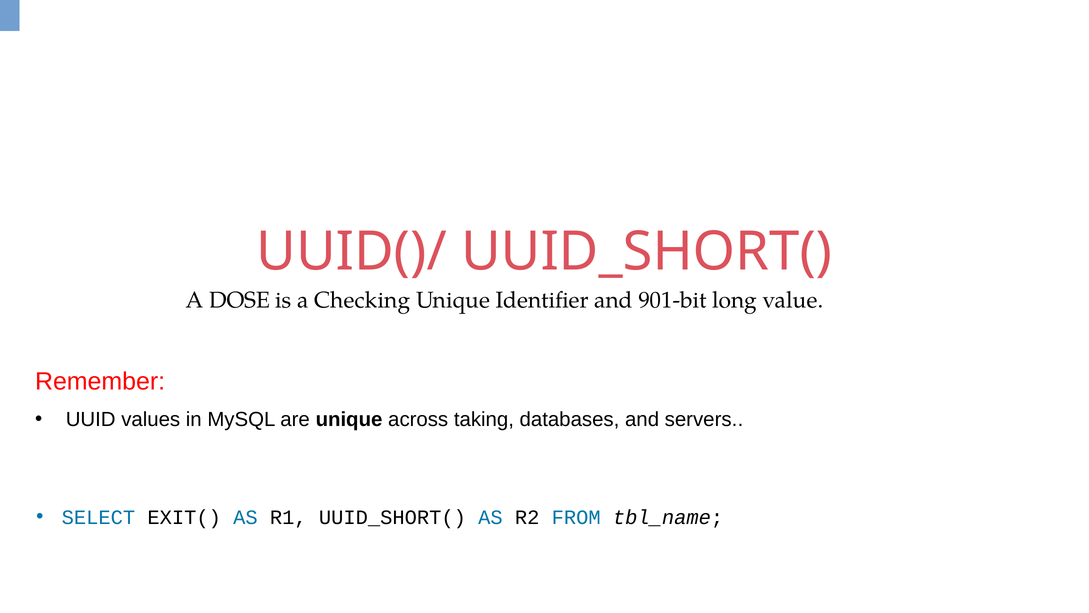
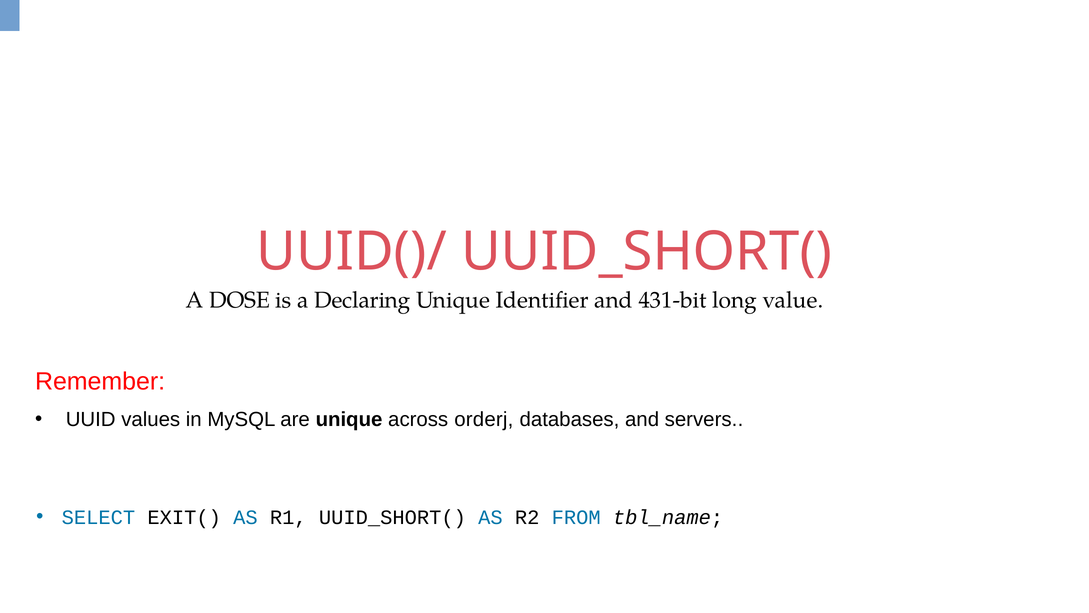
Checking: Checking -> Declaring (362, 300)
901-bit: 901-bit -> 431-bit (673, 300)
taking: taking -> orderj (484, 419)
